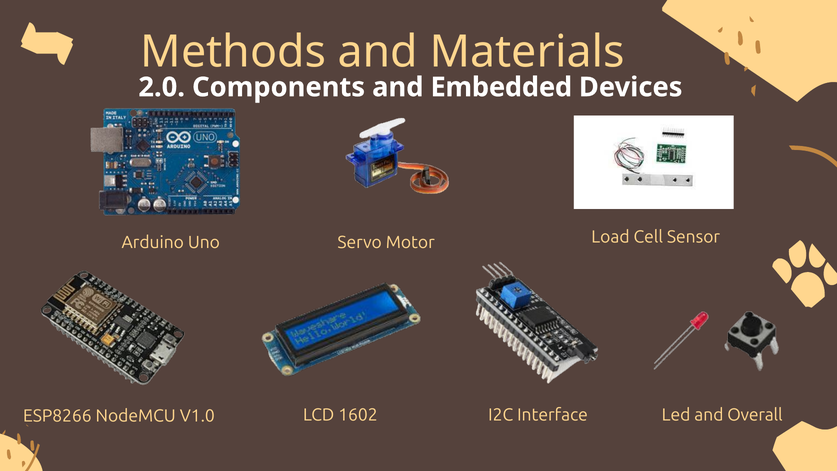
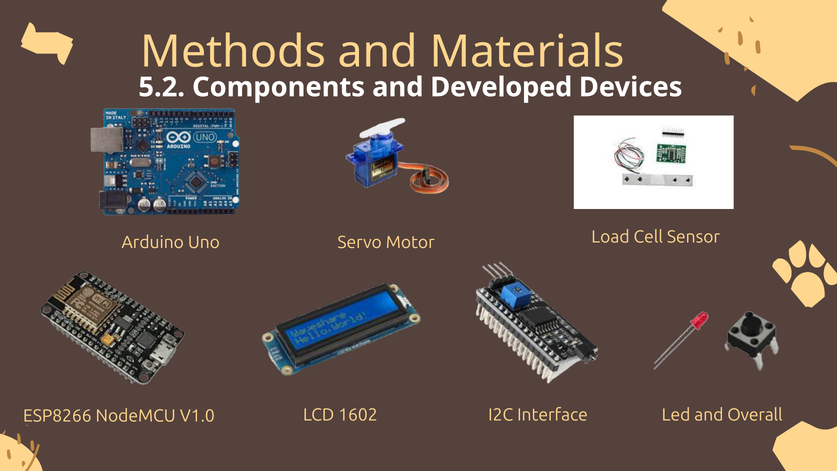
2.0: 2.0 -> 5.2 (162, 87)
Embedded: Embedded -> Developed (501, 87)
